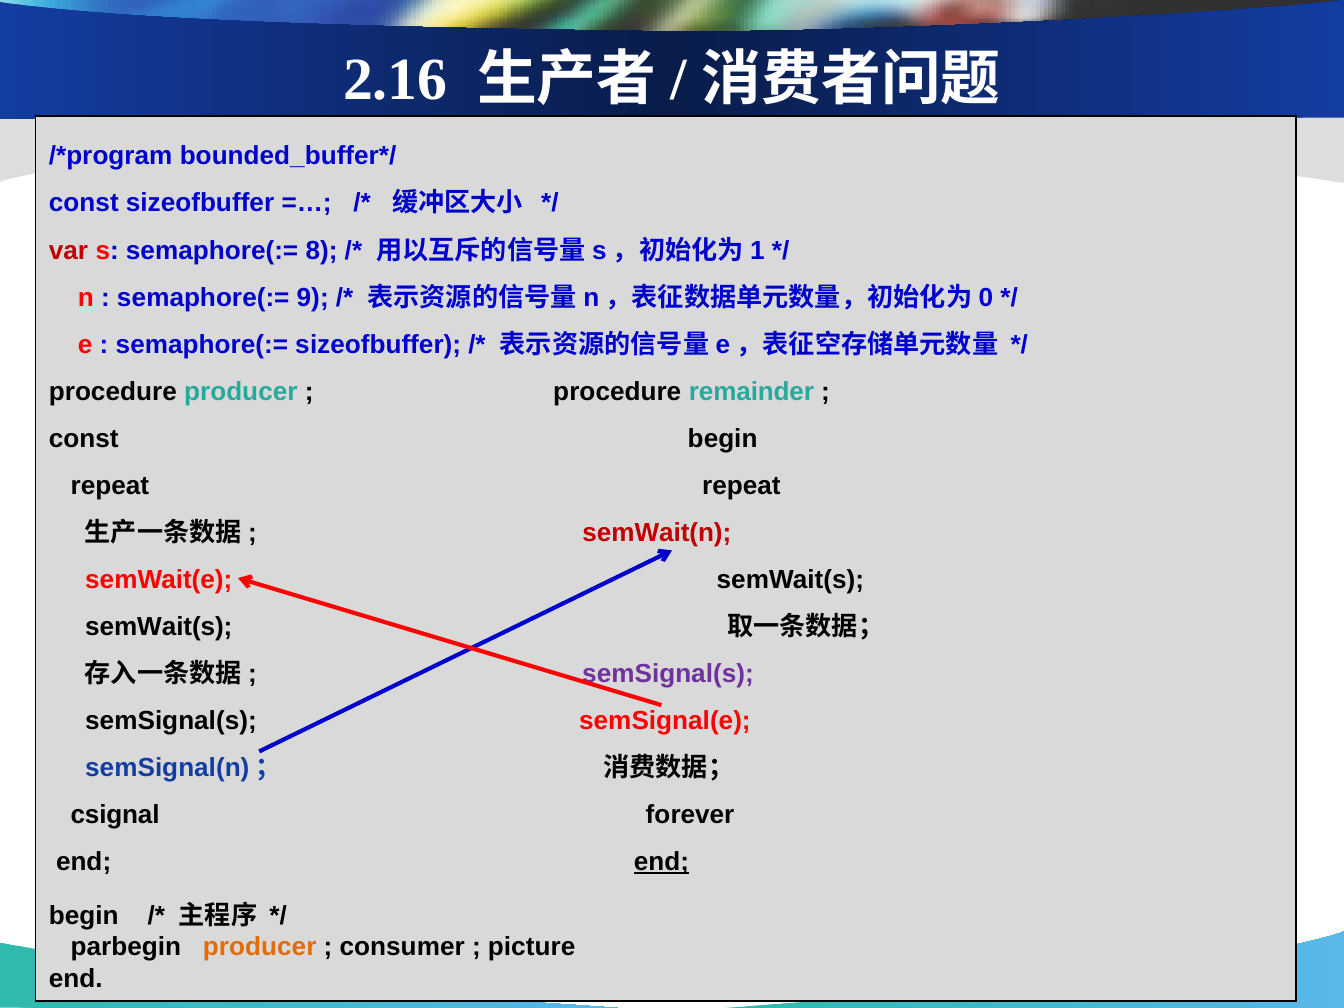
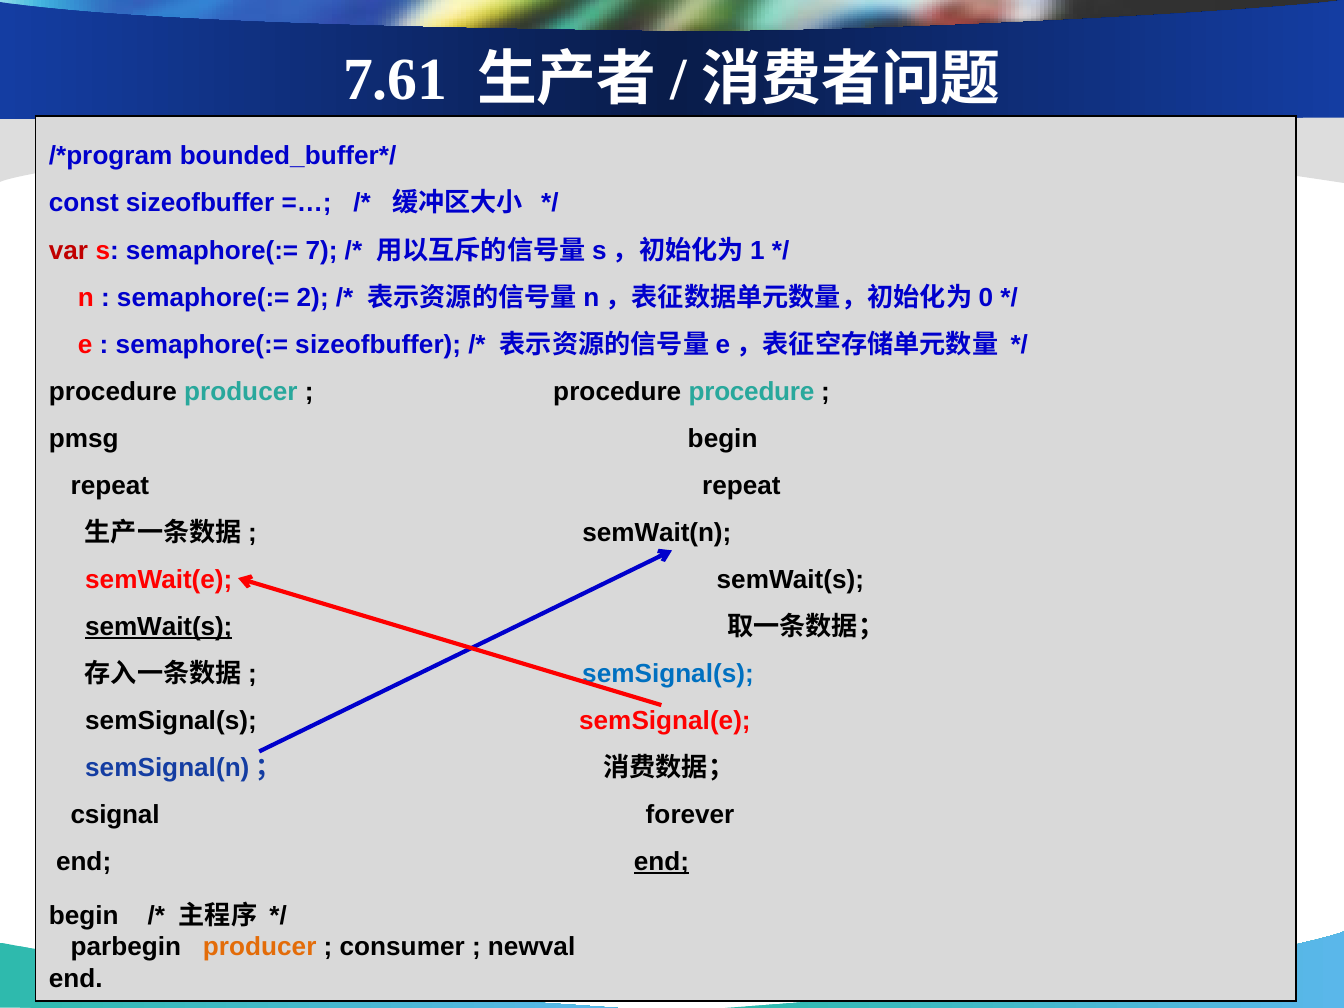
2.16: 2.16 -> 7.61 (395, 79)
8: 8 -> 7 (322, 250)
9: 9 -> 2 (313, 297)
procedure remainder: remainder -> procedure (752, 392)
const: const -> pmsg (84, 439)
semWait(n colour: red -> black (657, 533)
semWait(s underline: none -> present (159, 627)
semSignal(s colour: purple -> blue (668, 674)
picture: picture -> newval (532, 947)
